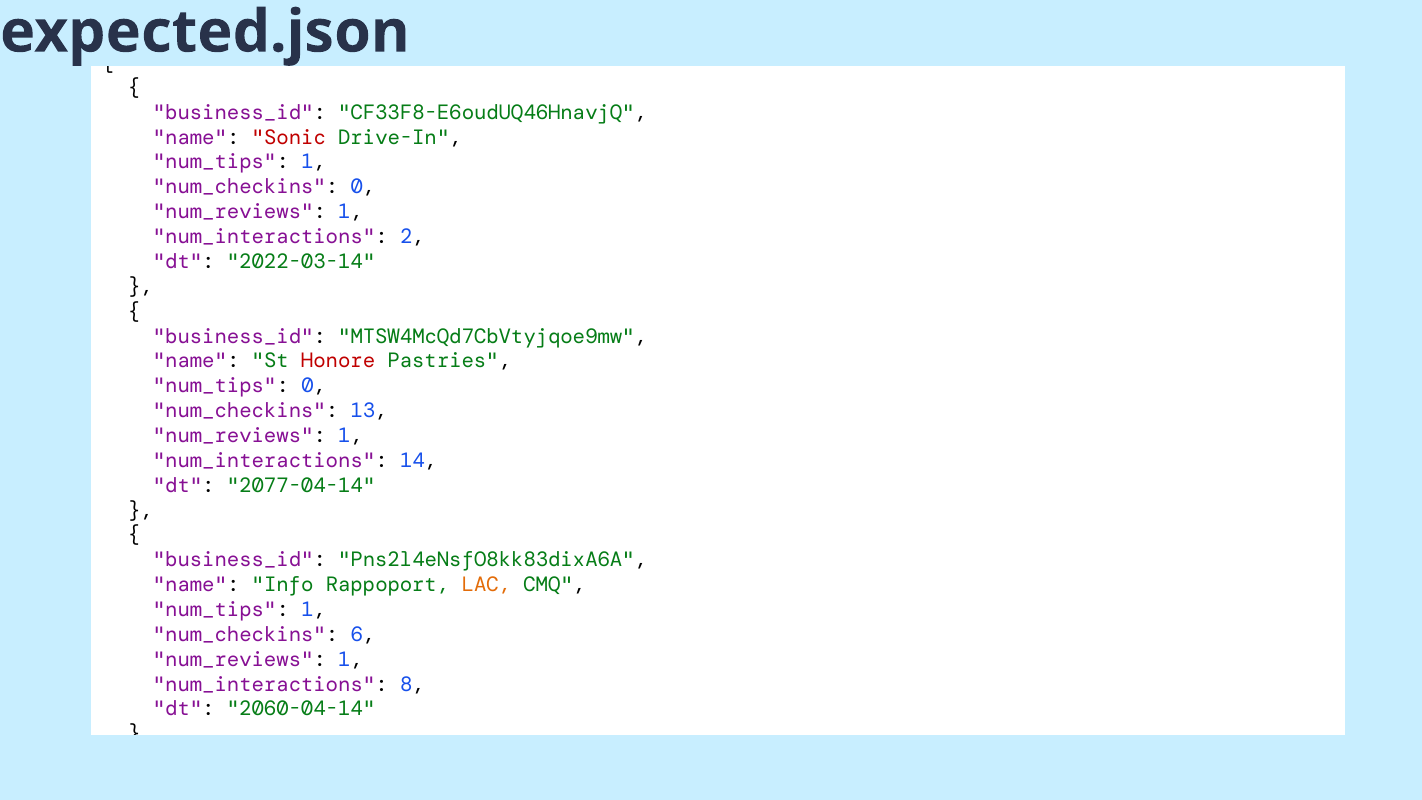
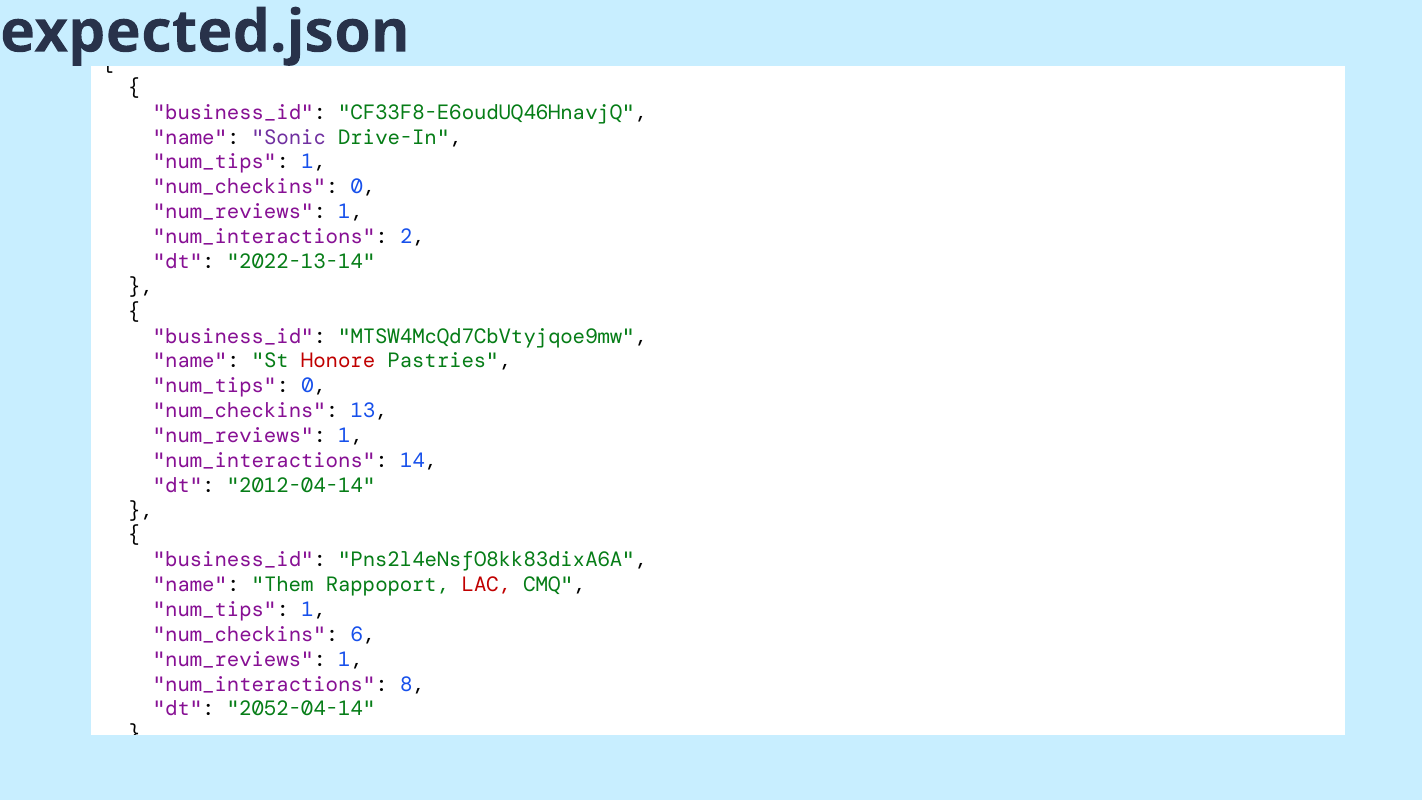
Sonic colour: red -> purple (289, 137)
2022-03-14: 2022-03-14 -> 2022-13-14 (301, 262)
2077-04-14: 2077-04-14 -> 2012-04-14 (301, 485)
Info: Info -> Them (283, 585)
LAC colour: orange -> red (486, 585)
2060-04-14: 2060-04-14 -> 2052-04-14 (301, 709)
